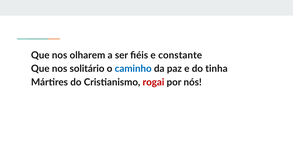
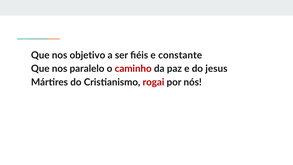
olharem: olharem -> objetivo (87, 55)
solitário: solitário -> paralelo (87, 69)
caminho colour: blue -> red (133, 69)
tinha: tinha -> jesus (216, 69)
